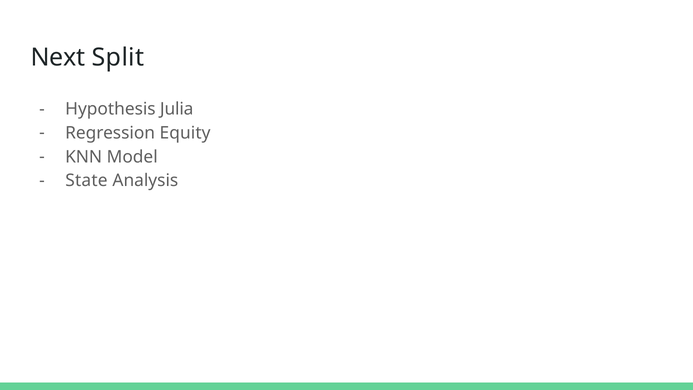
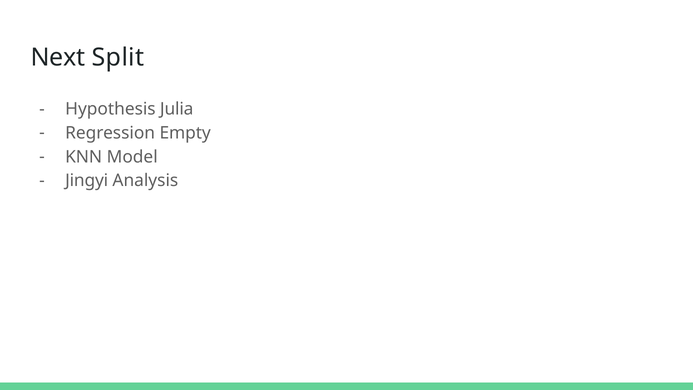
Equity: Equity -> Empty (185, 133)
State: State -> Jingyi (87, 181)
